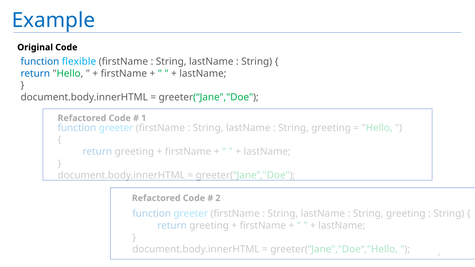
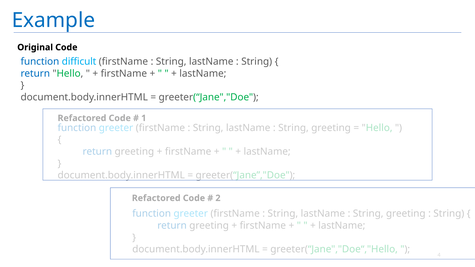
flexible: flexible -> difficult (79, 62)
